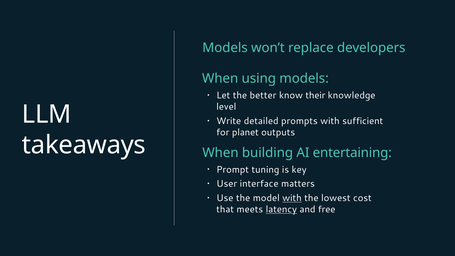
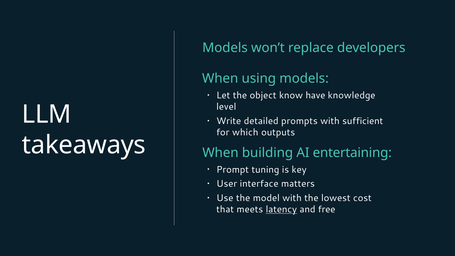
better: better -> object (263, 95)
their: their -> have (315, 95)
planet: planet -> which (245, 132)
with underline: present -> none (292, 198)
